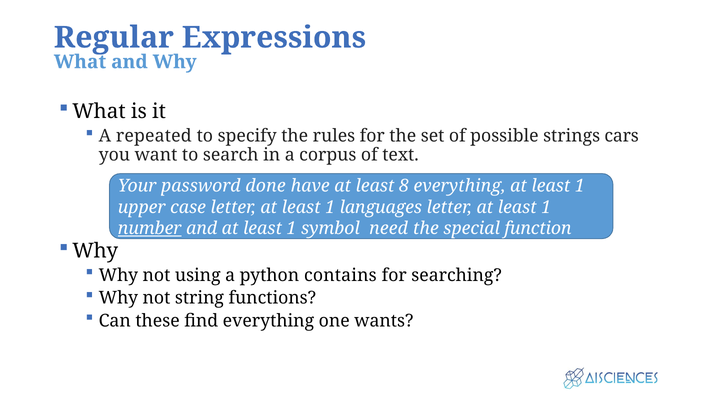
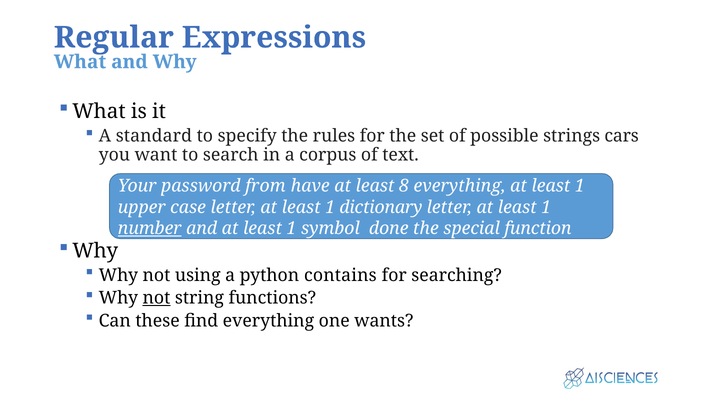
repeated: repeated -> standard (154, 136)
done: done -> from (266, 186)
languages: languages -> dictionary (381, 207)
need: need -> done (389, 229)
not underline: none -> present (156, 298)
